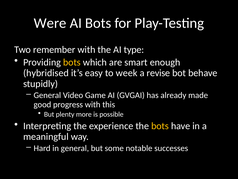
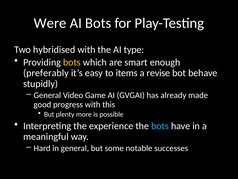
remember: remember -> hybridised (54, 49)
hybridised: hybridised -> preferably (46, 73)
week: week -> items (127, 73)
bots colour: yellow -> light blue (160, 126)
